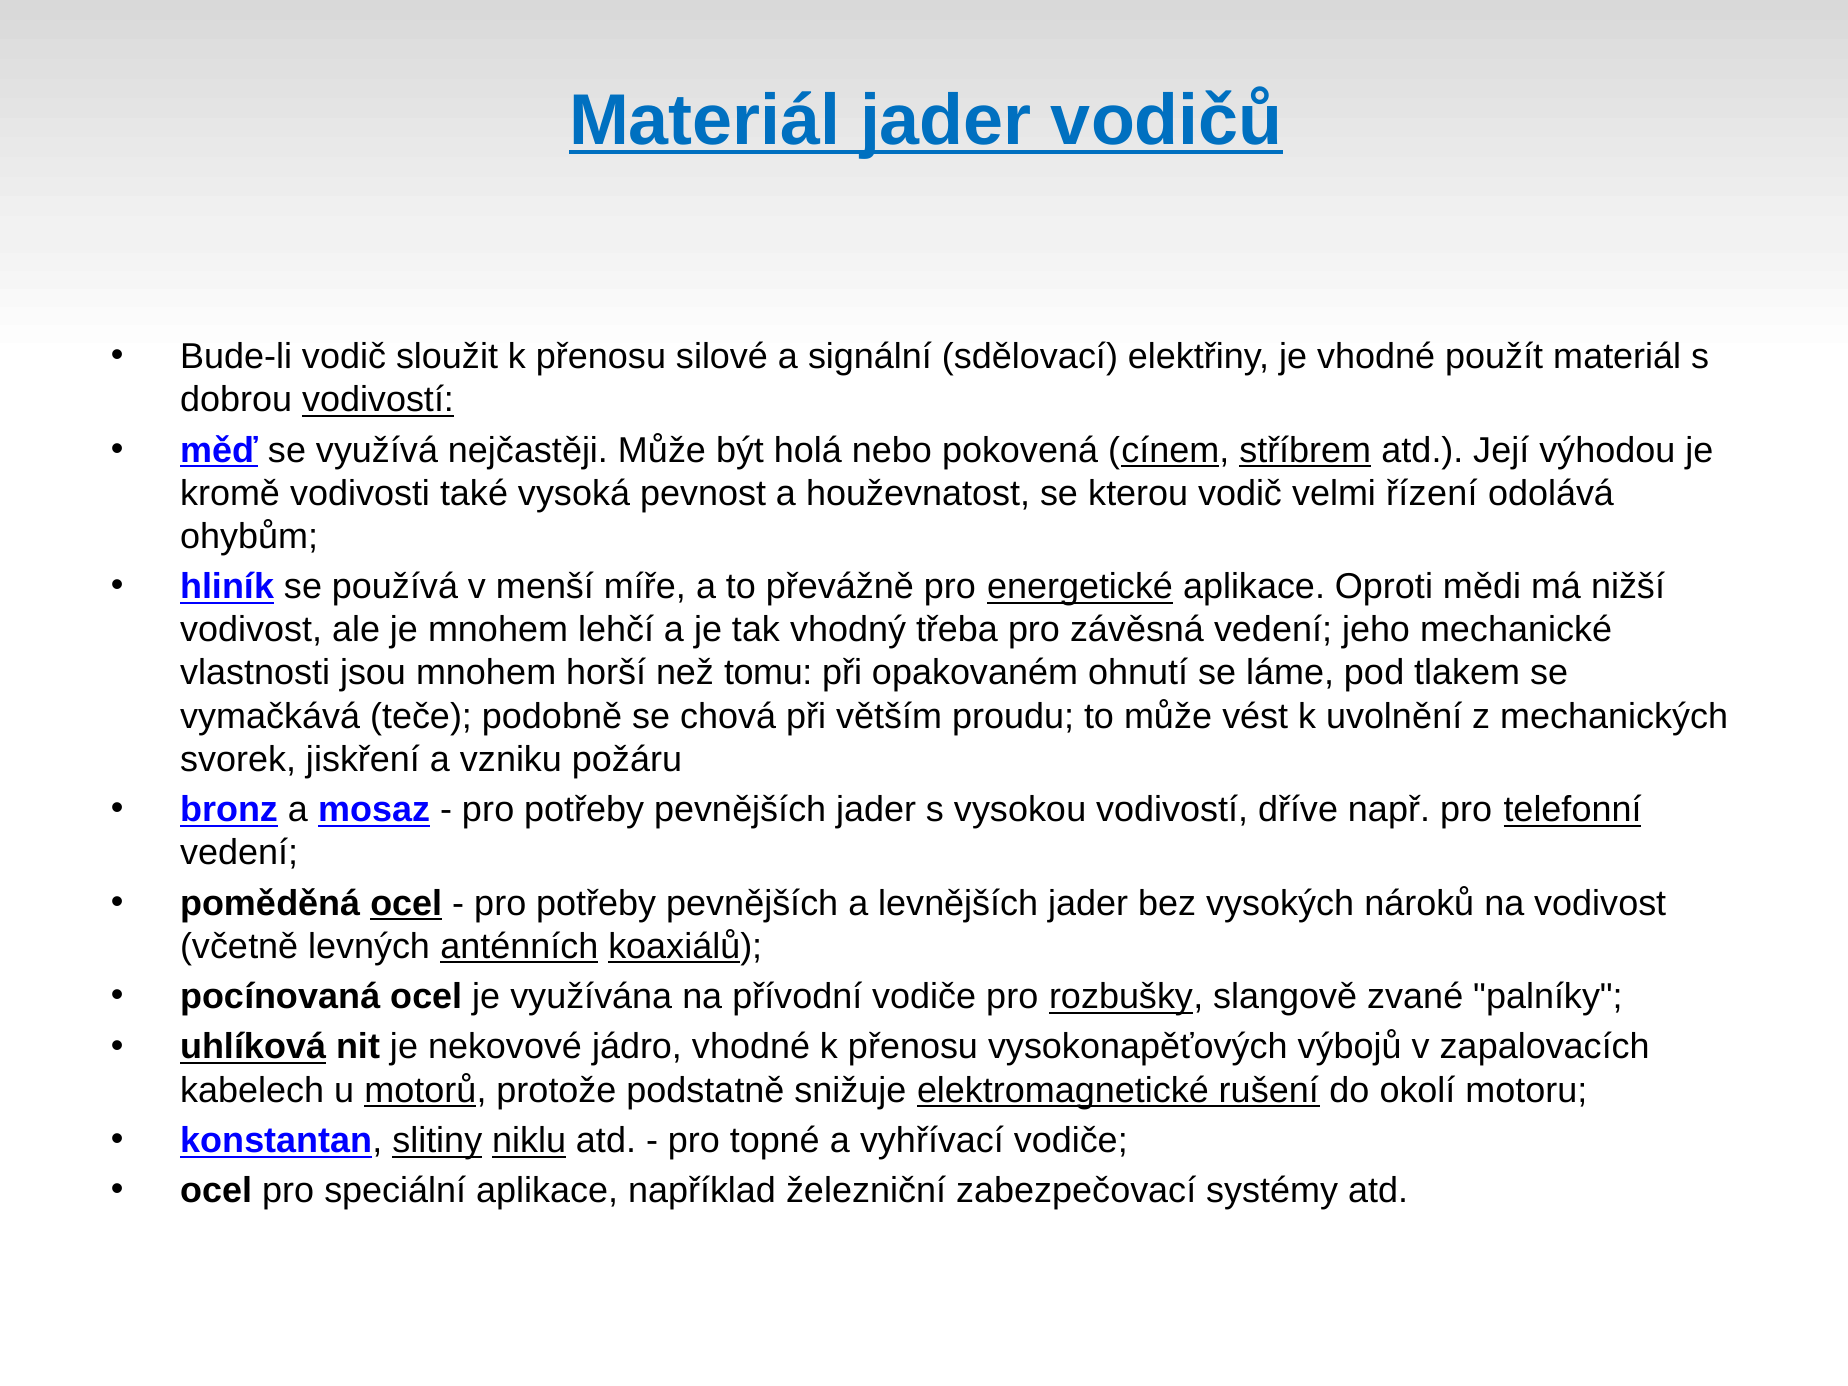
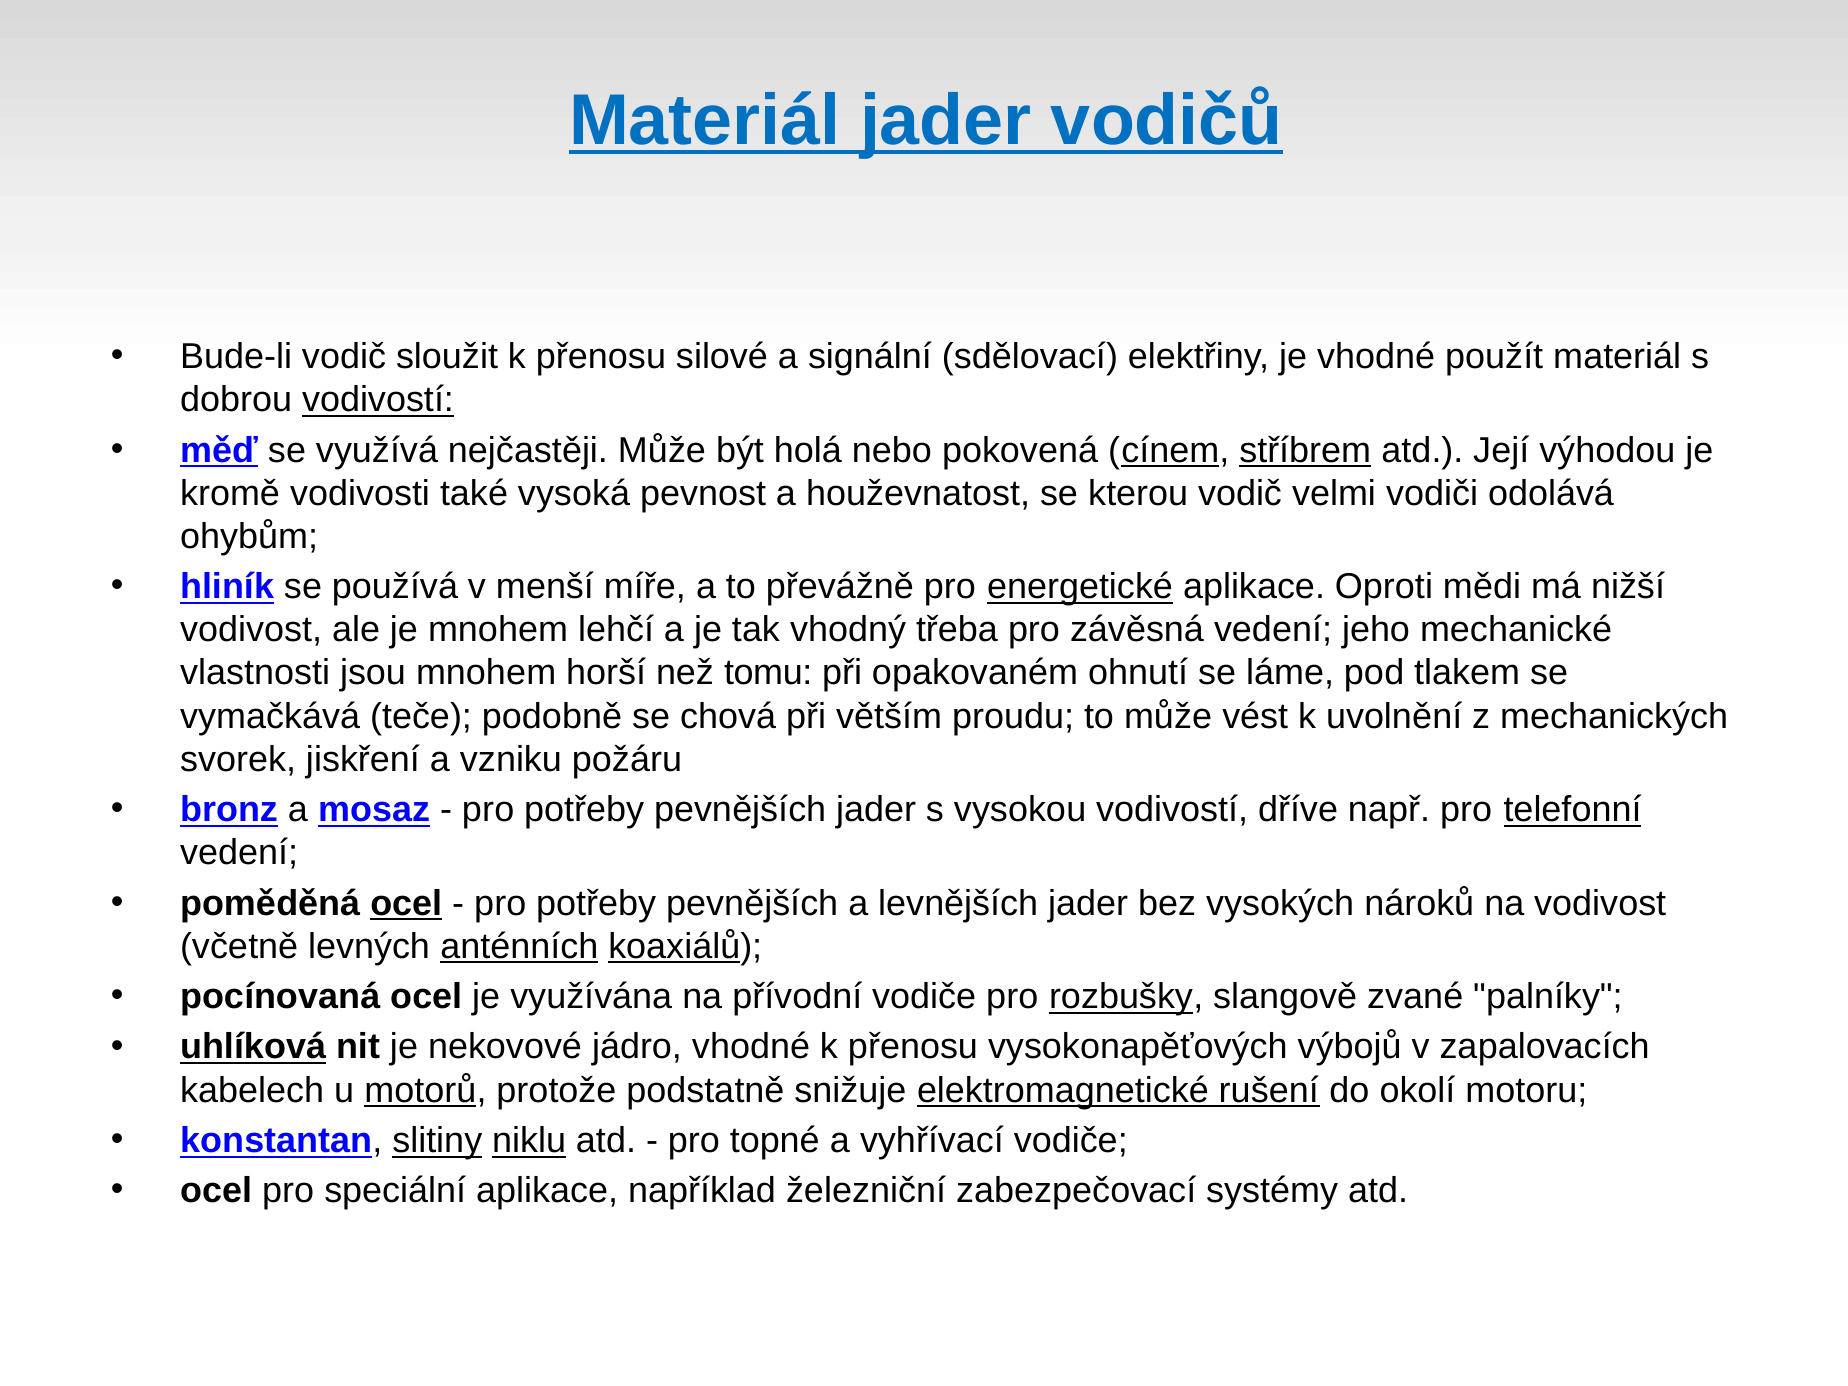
řízení: řízení -> vodiči (1432, 493)
